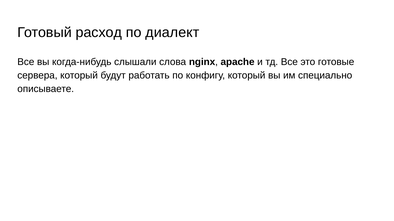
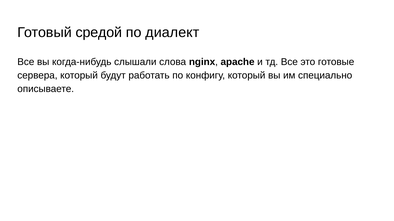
расход: расход -> средой (99, 33)
